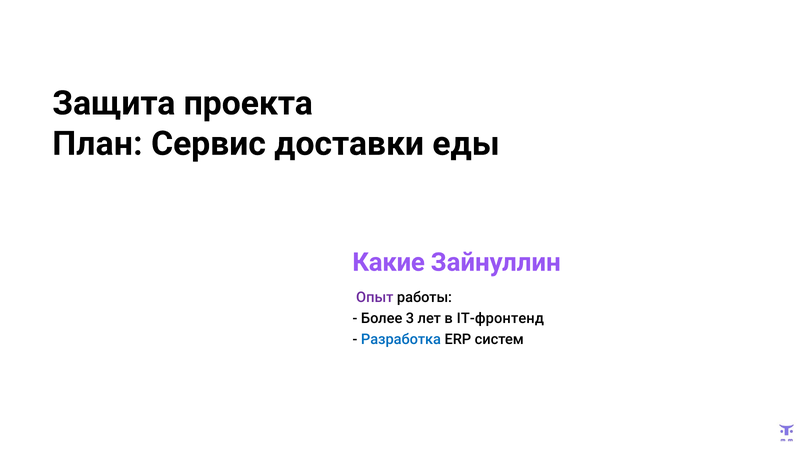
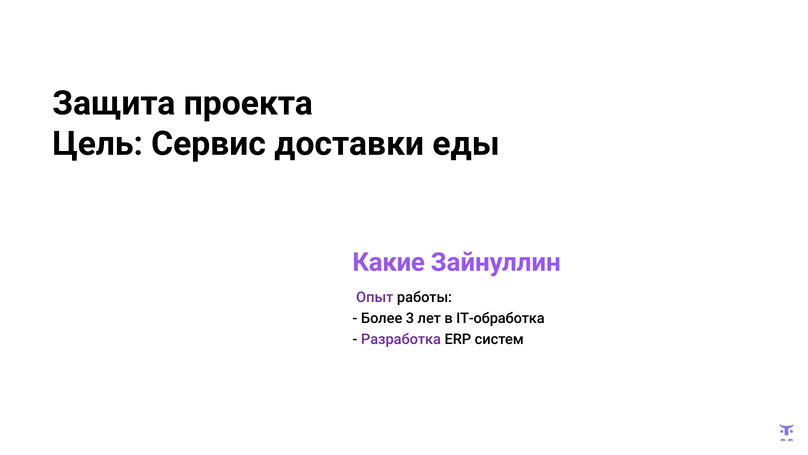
План: План -> Цель (98, 144)
IT-фронтенд: IT-фронтенд -> IT-обработка (500, 318)
Разработка colour: blue -> purple (401, 339)
